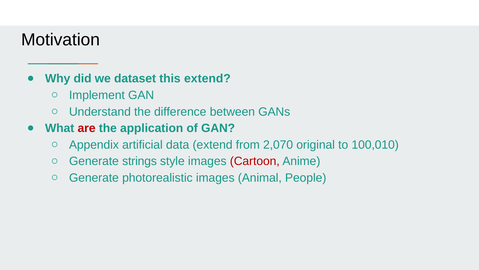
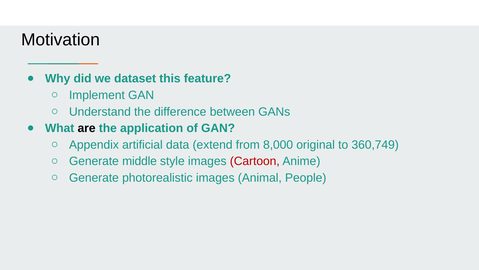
this extend: extend -> feature (207, 78)
are colour: red -> black (87, 128)
2,070: 2,070 -> 8,000 (278, 145)
100,010: 100,010 -> 360,749 (375, 145)
strings: strings -> middle (140, 161)
